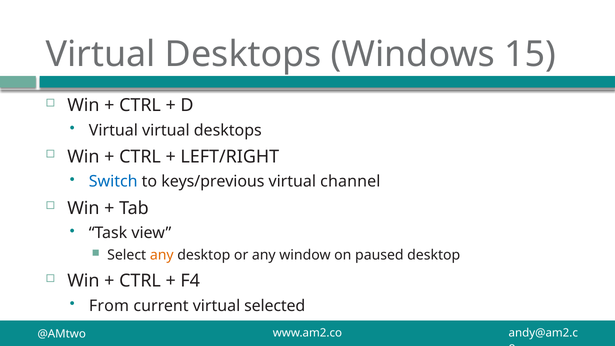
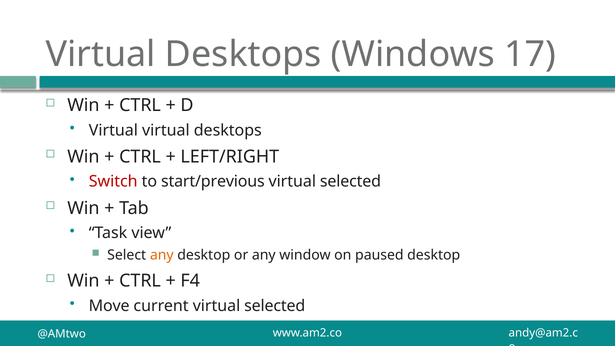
15: 15 -> 17 (530, 54)
Switch colour: blue -> red (113, 182)
keys/previous: keys/previous -> start/previous (213, 182)
channel: channel -> selected (350, 182)
From: From -> Move (109, 306)
